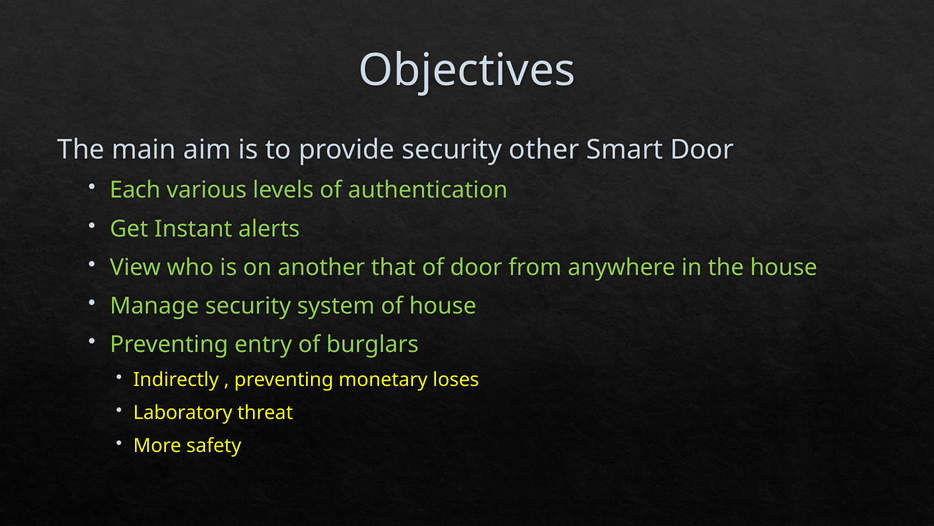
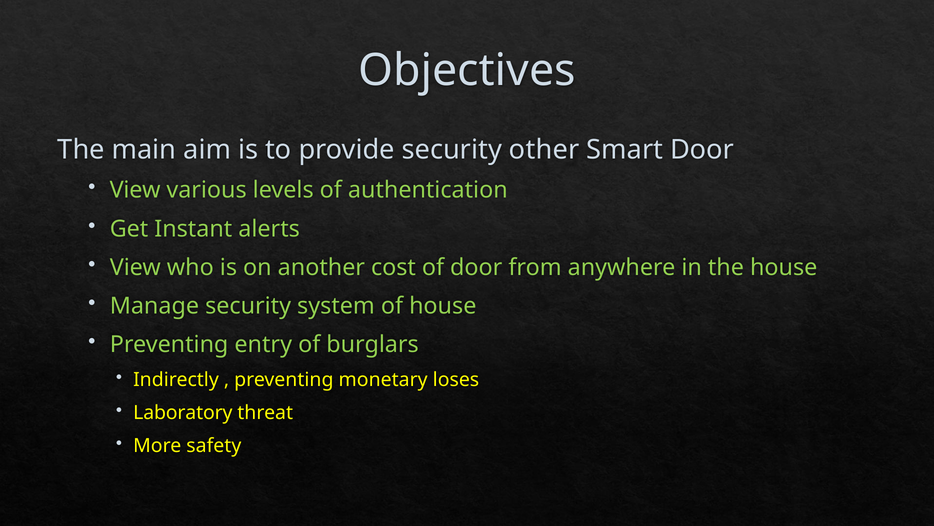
Each: Each -> View (135, 190)
that: that -> cost (393, 267)
